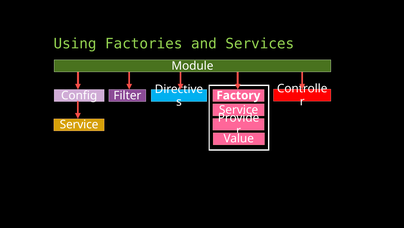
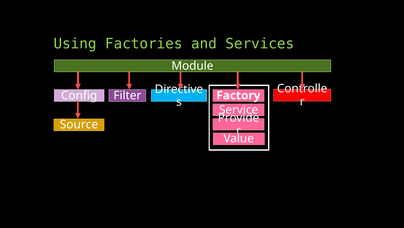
Service: Service -> Source (79, 124)
